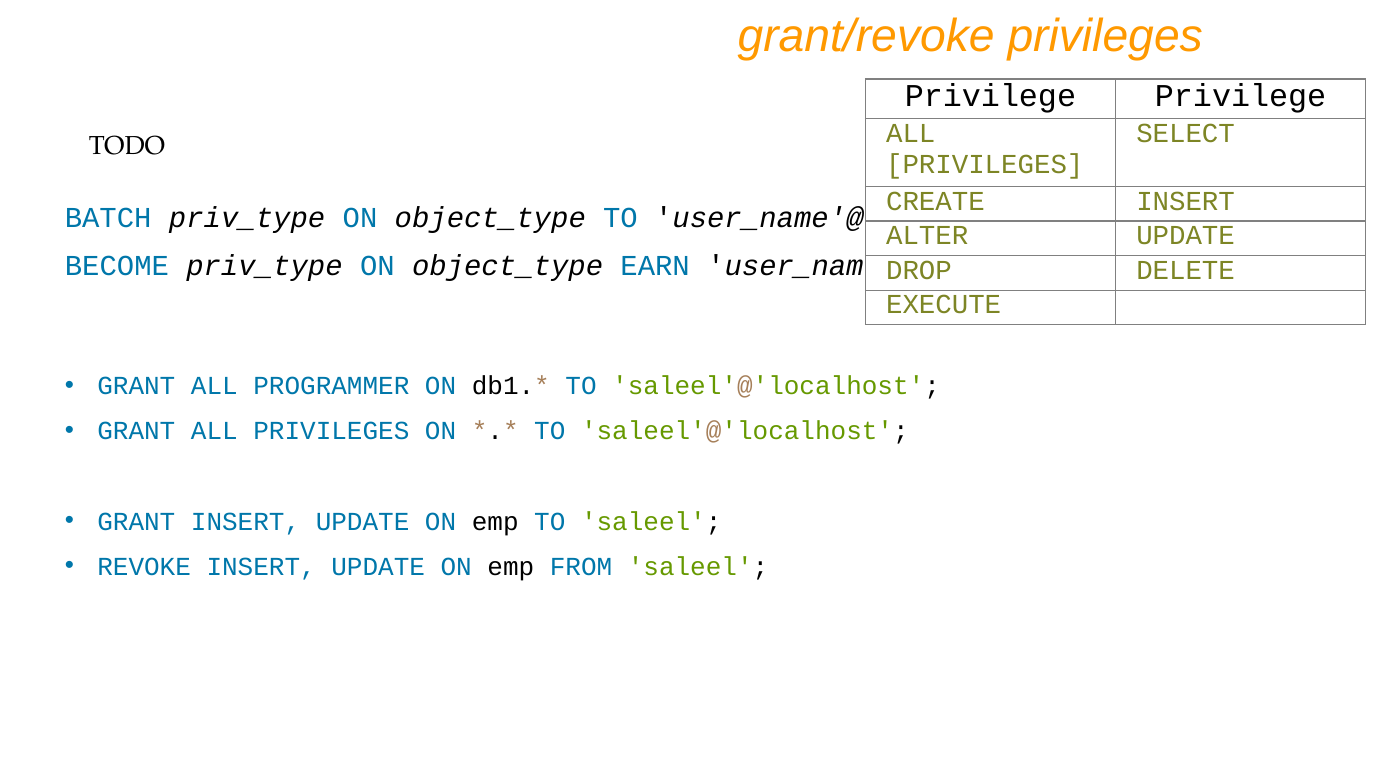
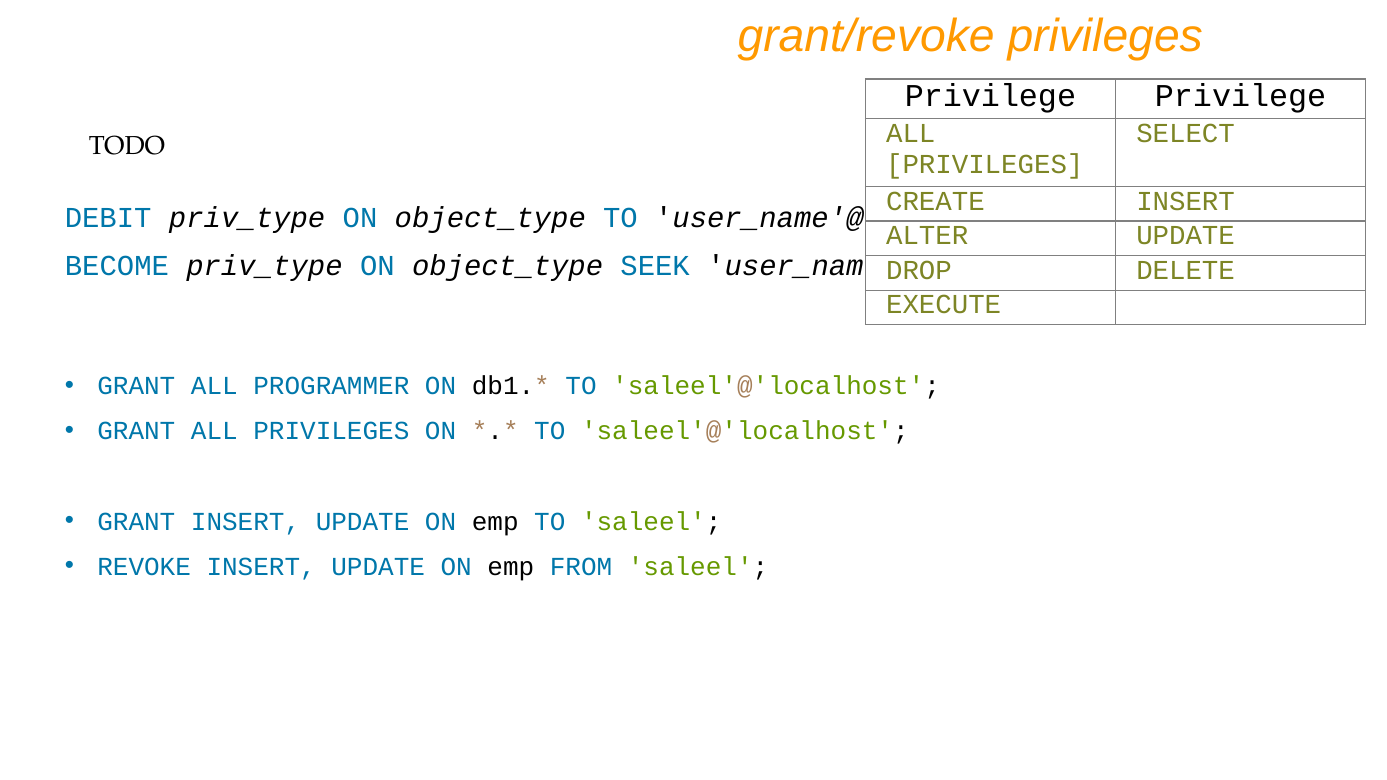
BATCH: BATCH -> DEBIT (108, 218)
EARN: EARN -> SEEK (655, 266)
